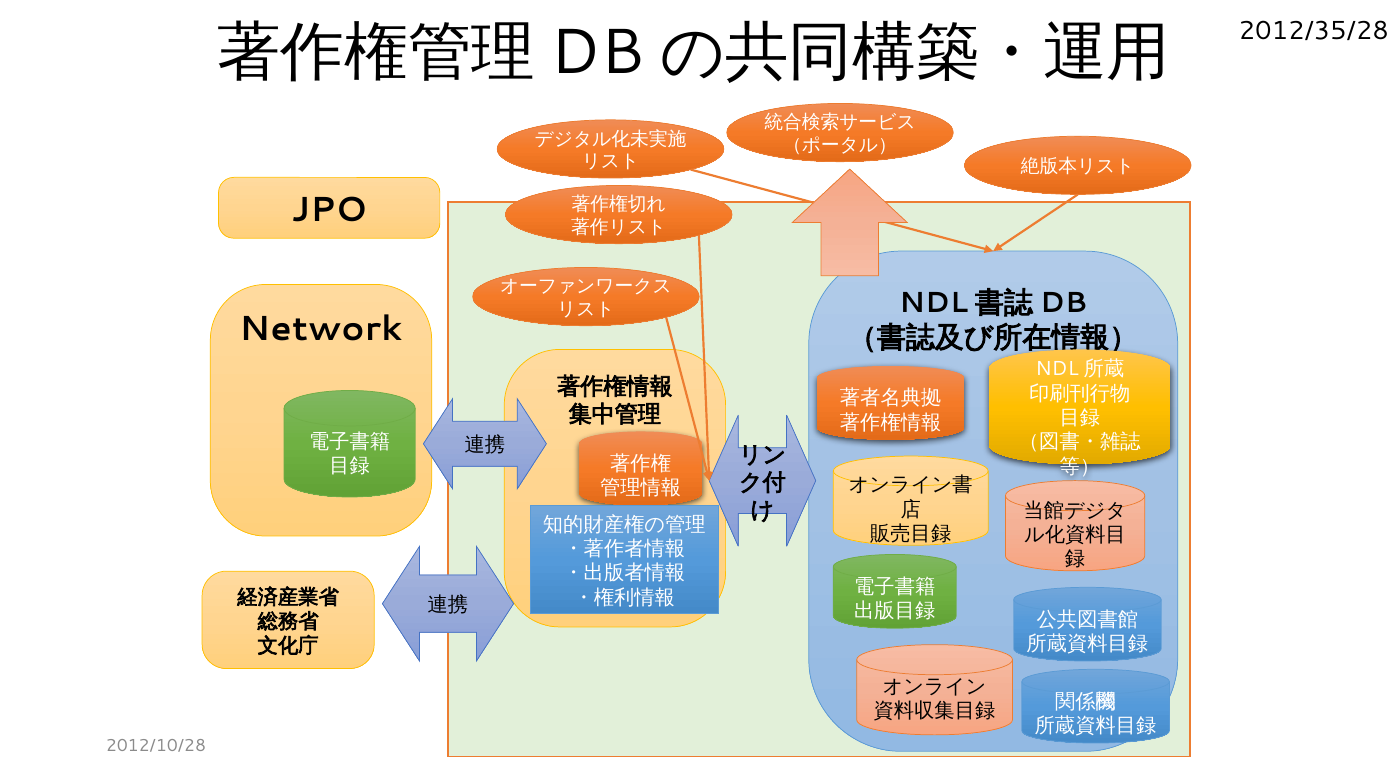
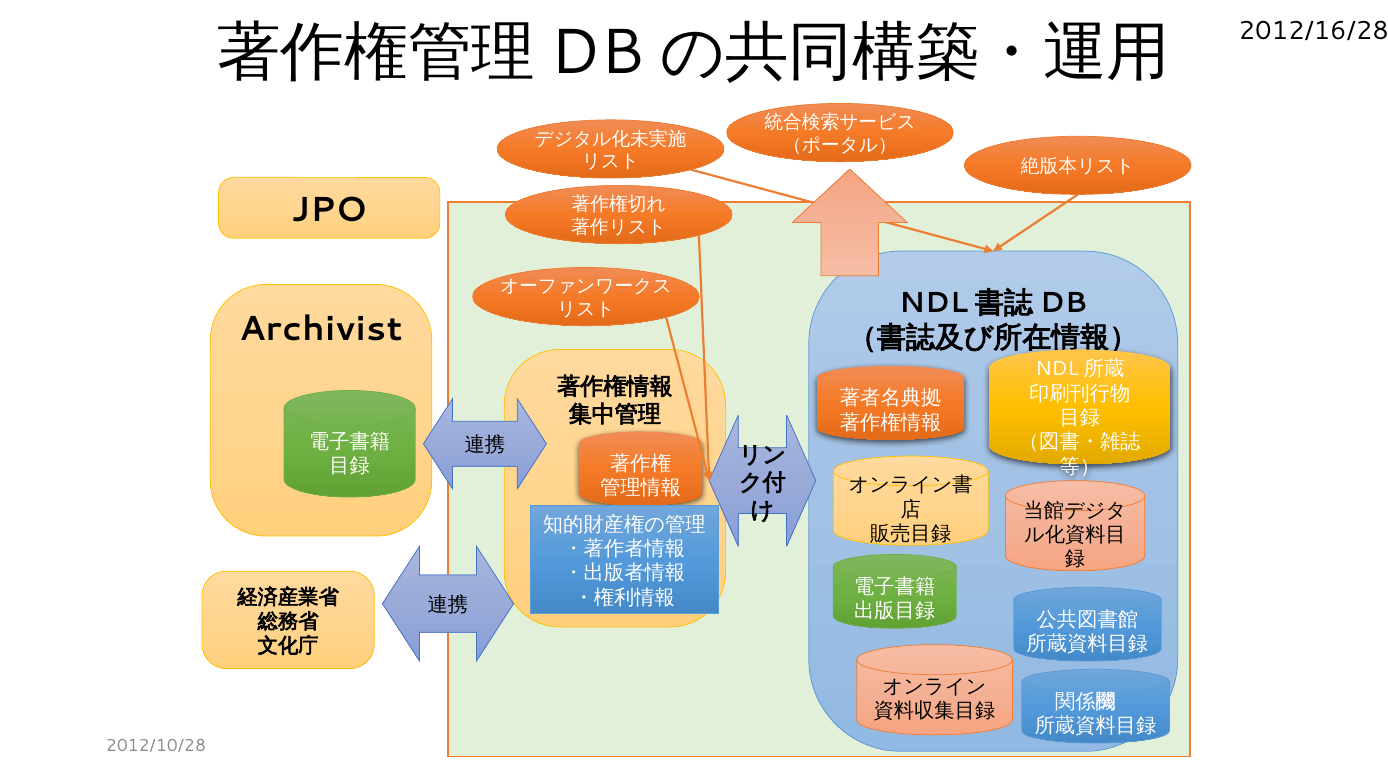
2012/35/28: 2012/35/28 -> 2012/16/28 (1314, 31)
Network: Network -> Archivist (321, 329)
